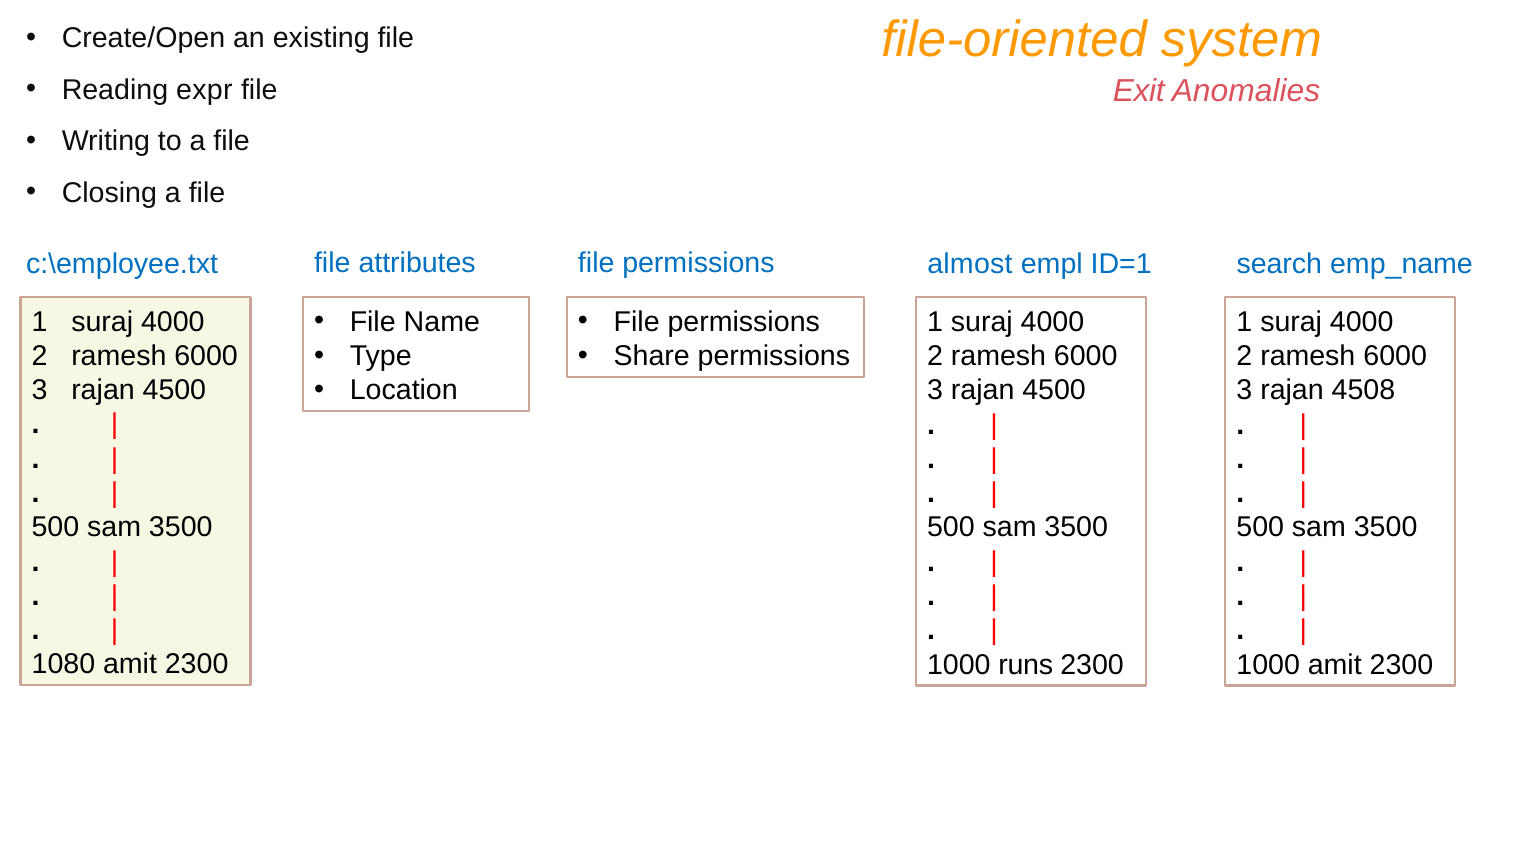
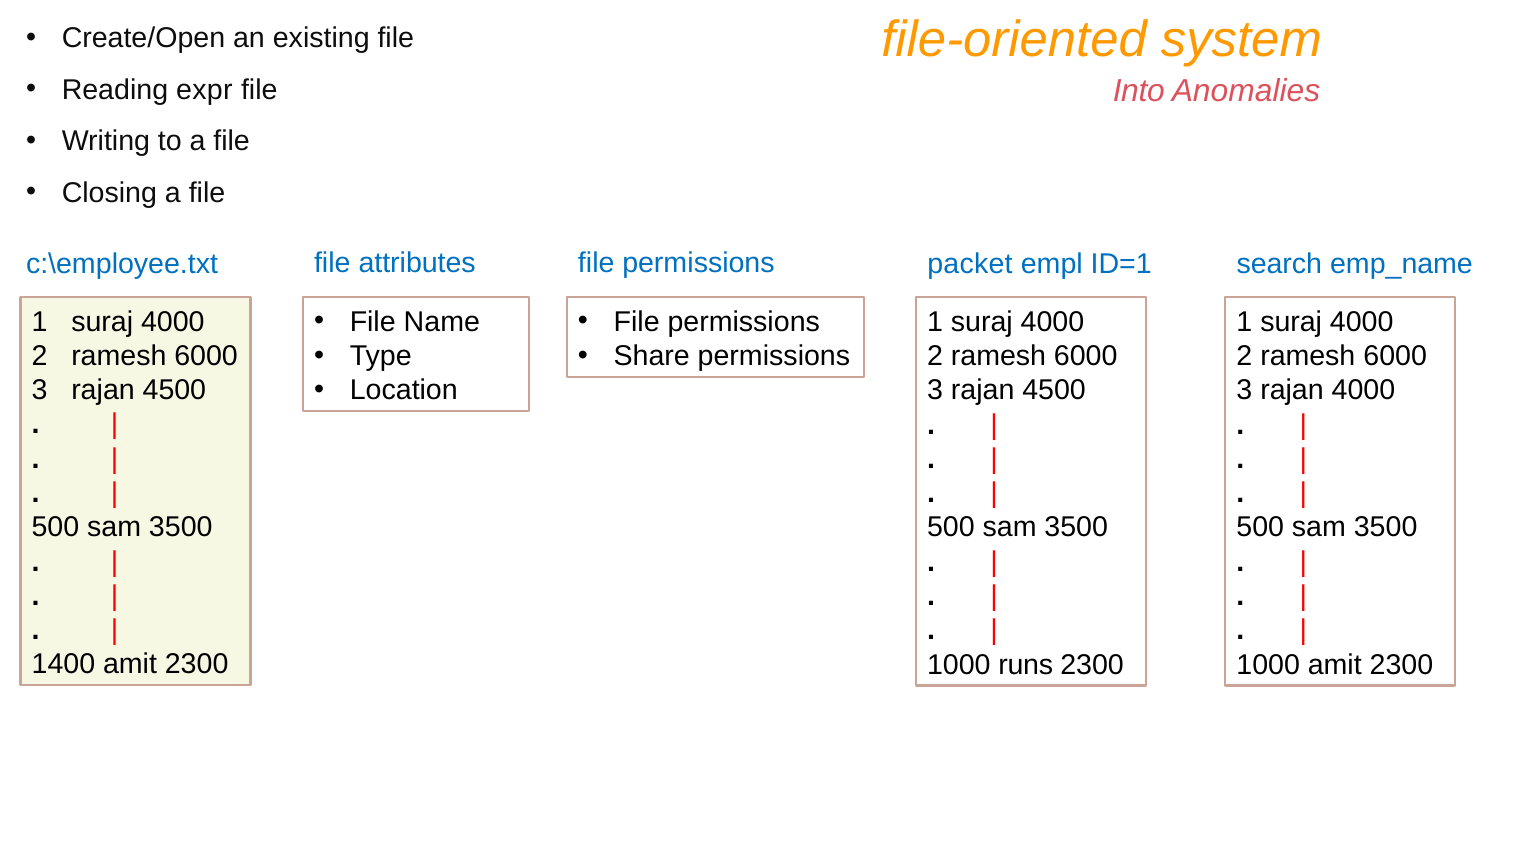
Exit: Exit -> Into (1139, 91)
almost: almost -> packet (970, 265)
rajan 4508: 4508 -> 4000 (1363, 391)
1080: 1080 -> 1400 (63, 665)
